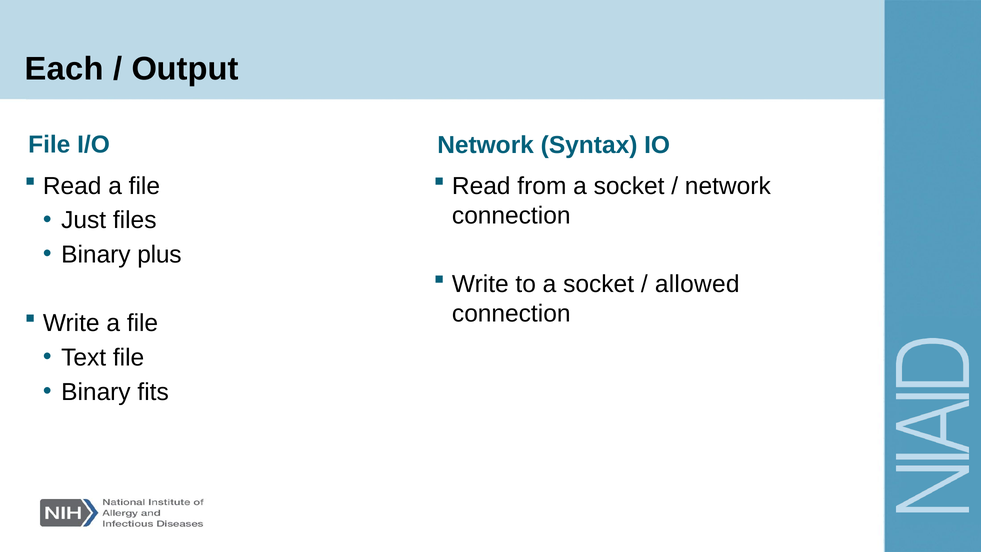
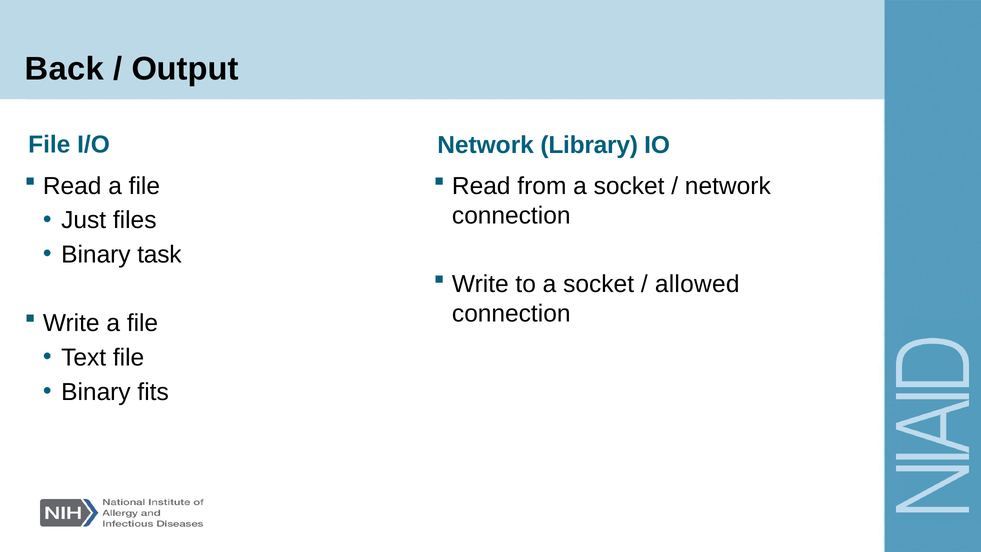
Each: Each -> Back (64, 69)
Syntax: Syntax -> Library (589, 145)
plus: plus -> task (159, 255)
